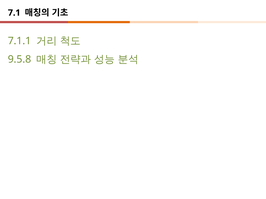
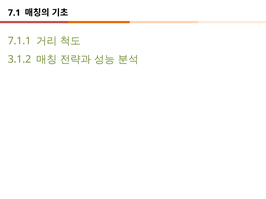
9.5.8: 9.5.8 -> 3.1.2 (20, 60)
